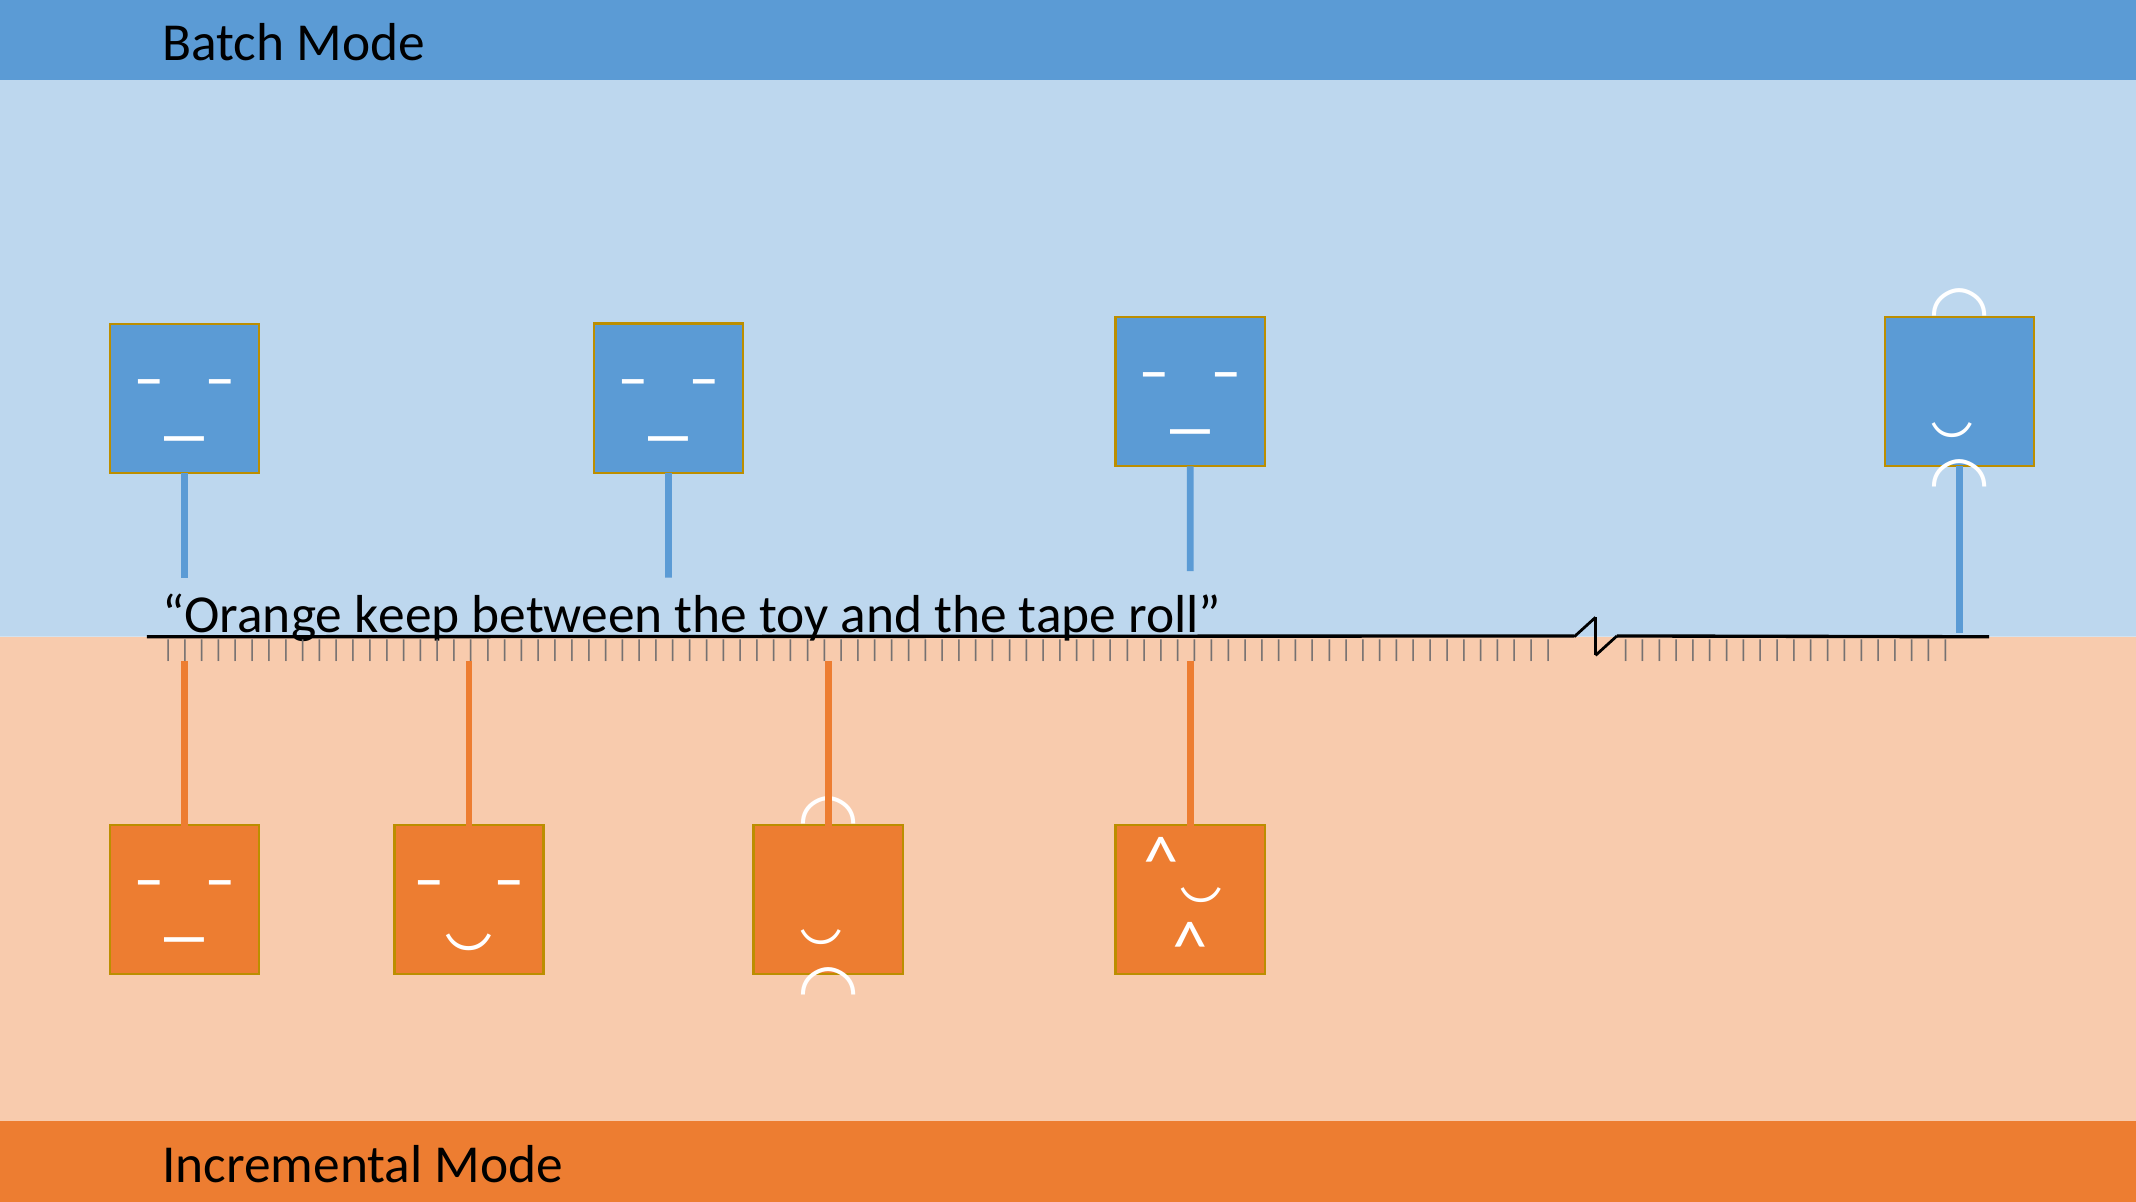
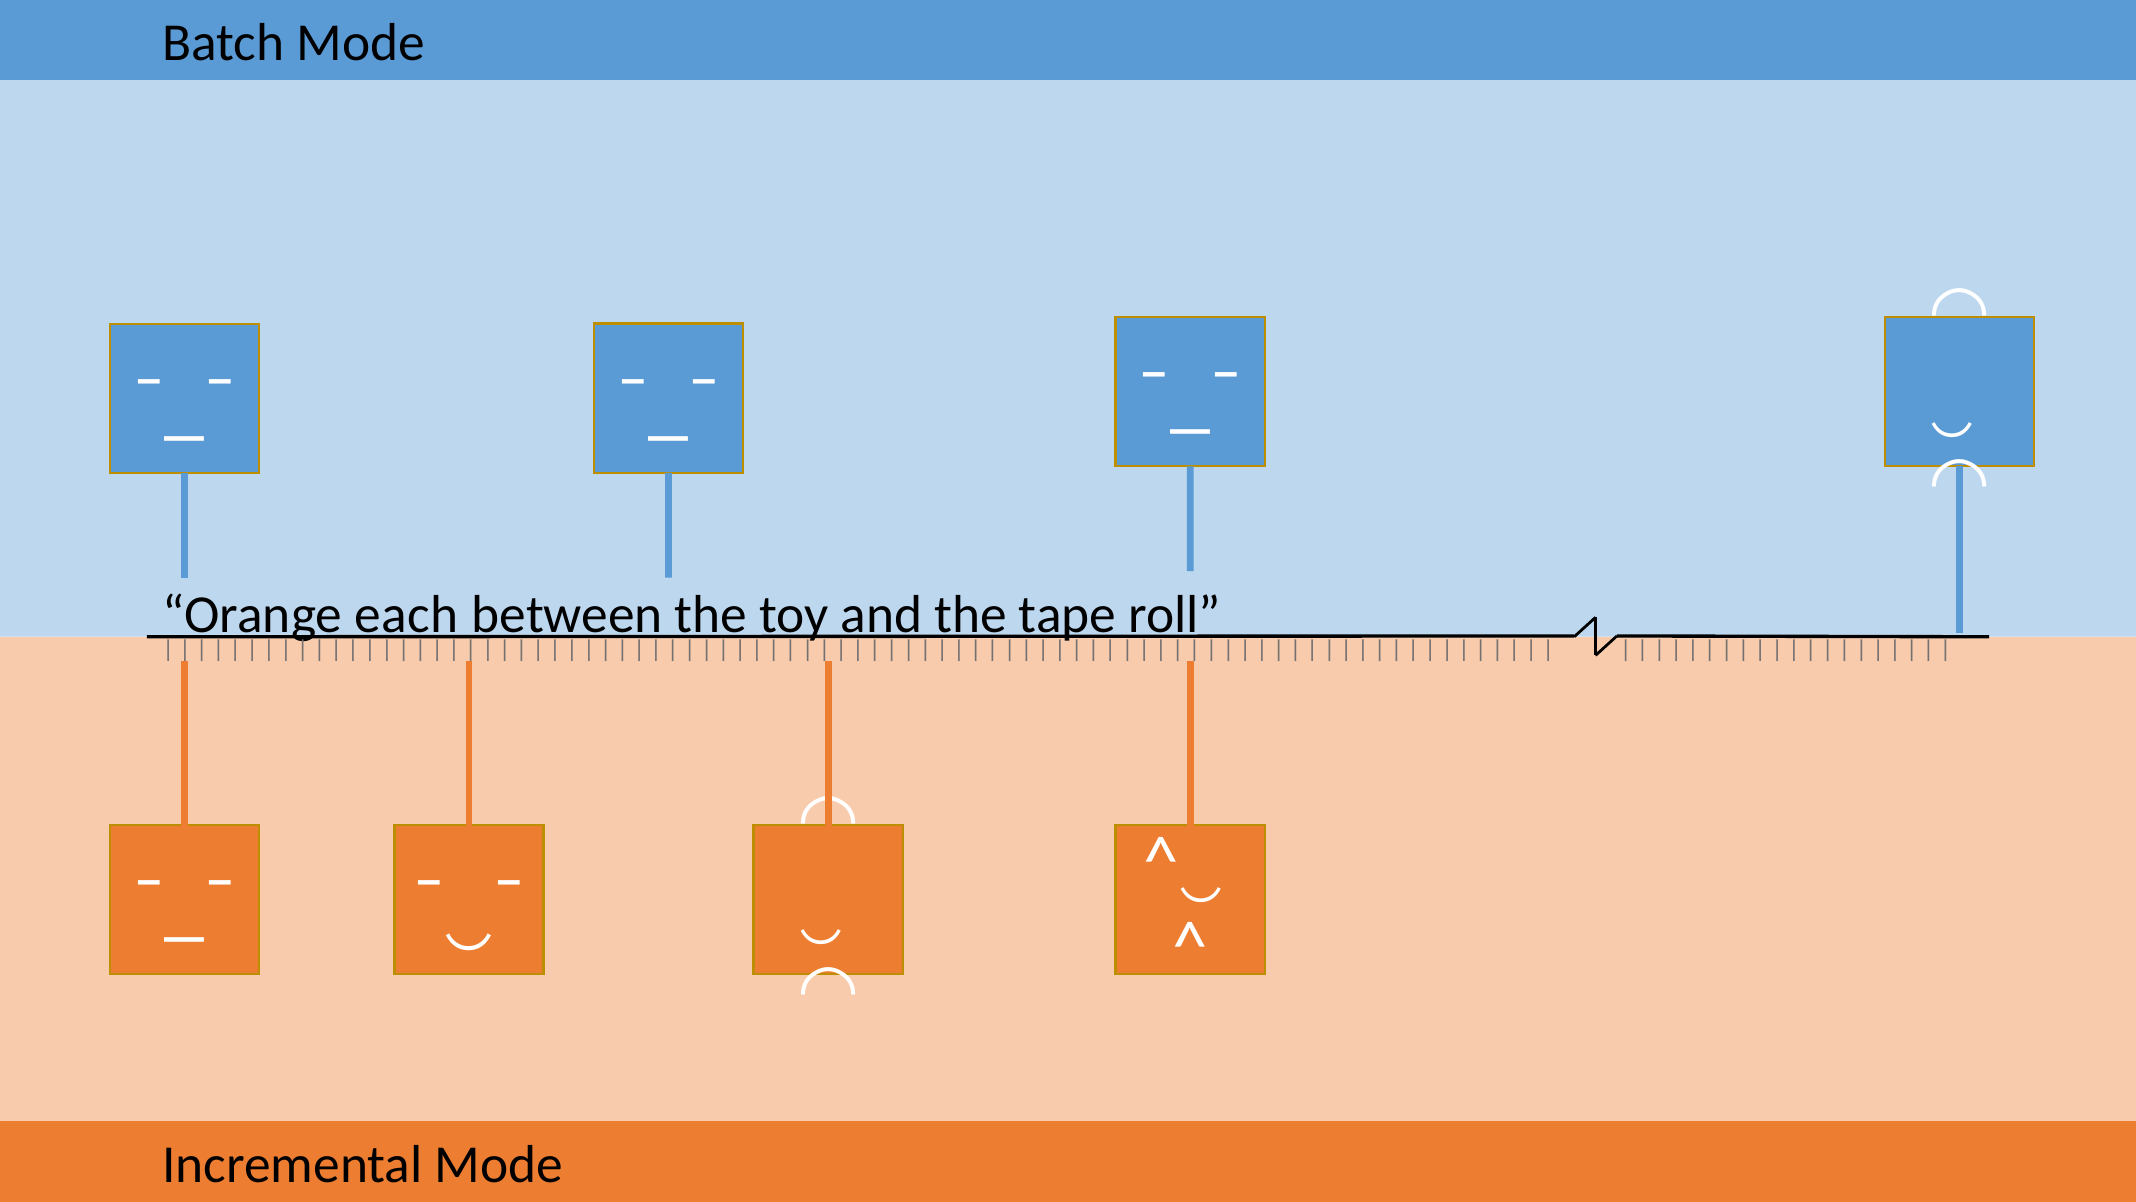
keep: keep -> each (407, 615)
